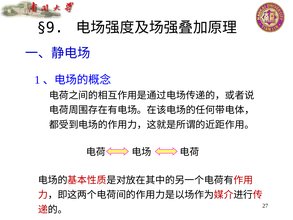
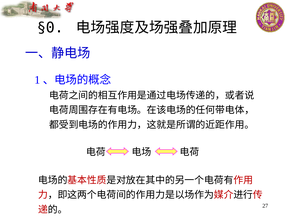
§9: §9 -> §0 (50, 28)
